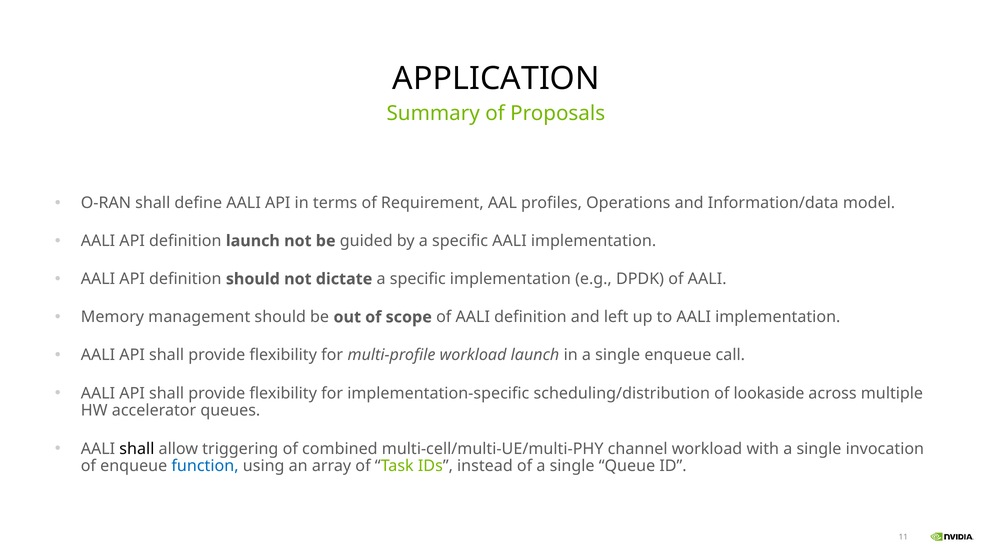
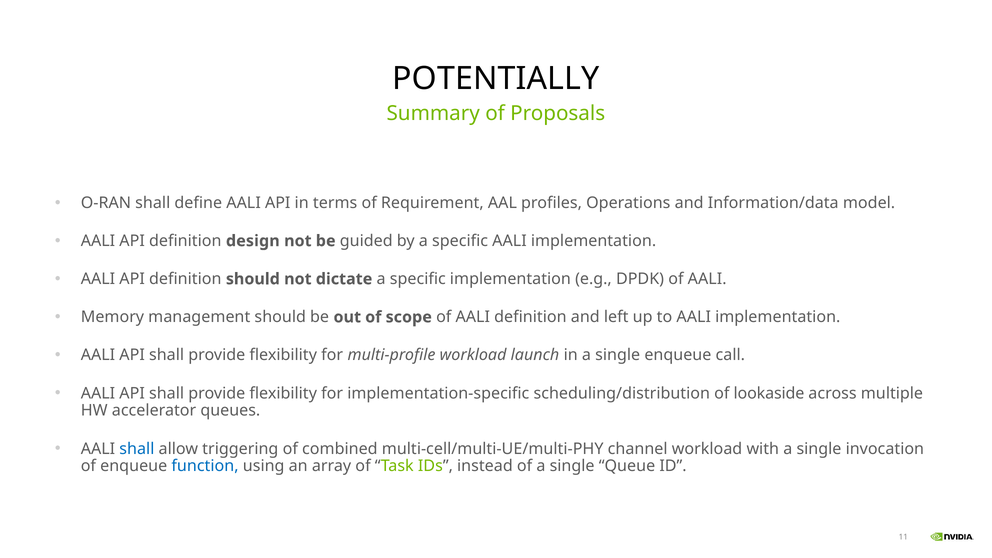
APPLICATION: APPLICATION -> POTENTIALLY (496, 79)
definition launch: launch -> design (253, 241)
shall colour: black -> blue (137, 449)
